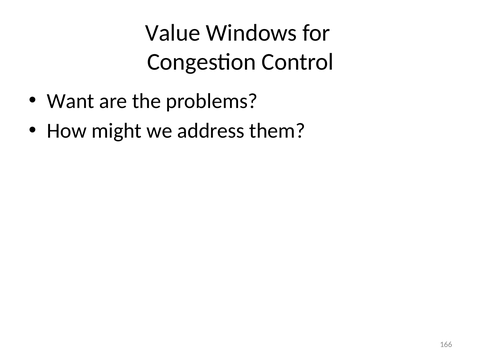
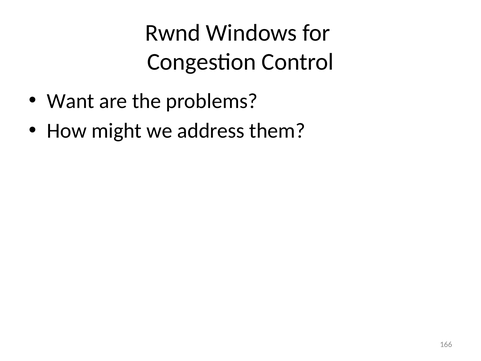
Value: Value -> Rwnd (173, 33)
